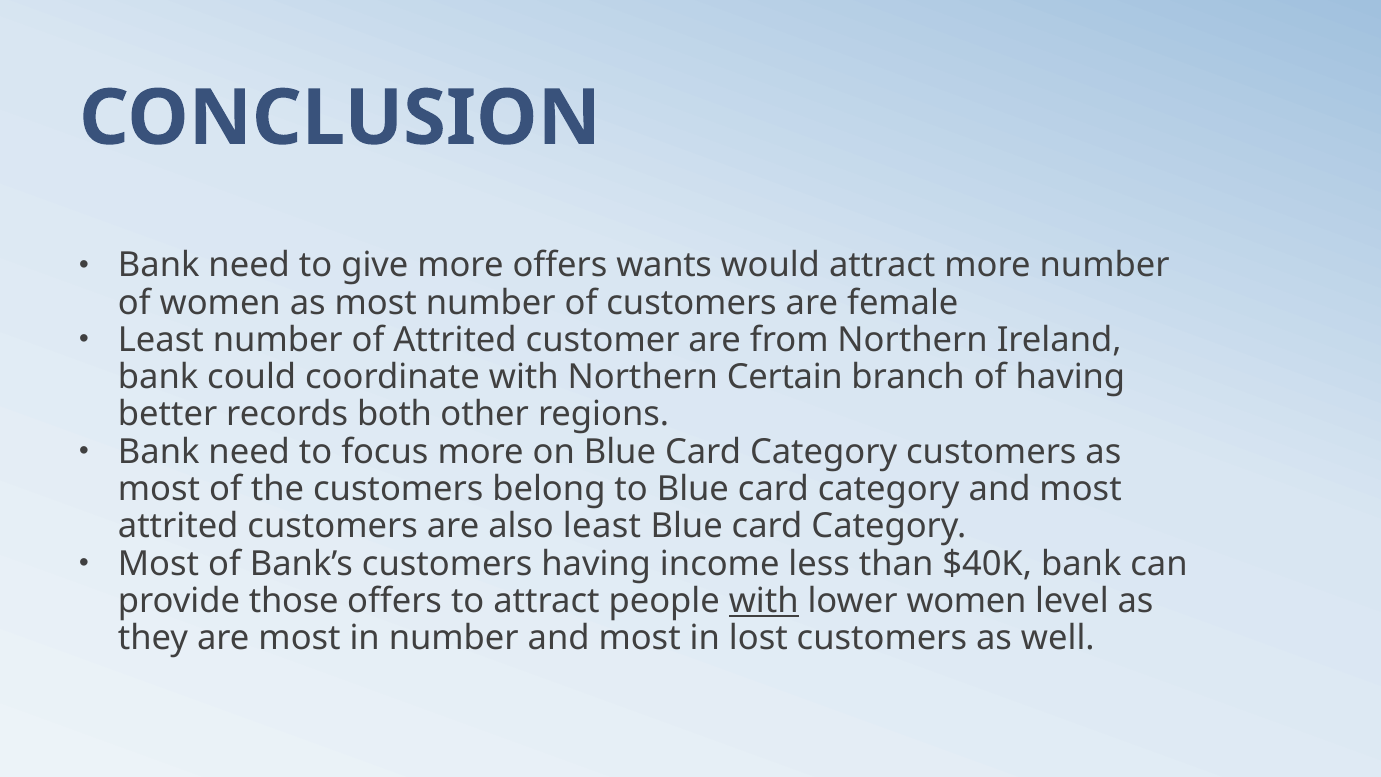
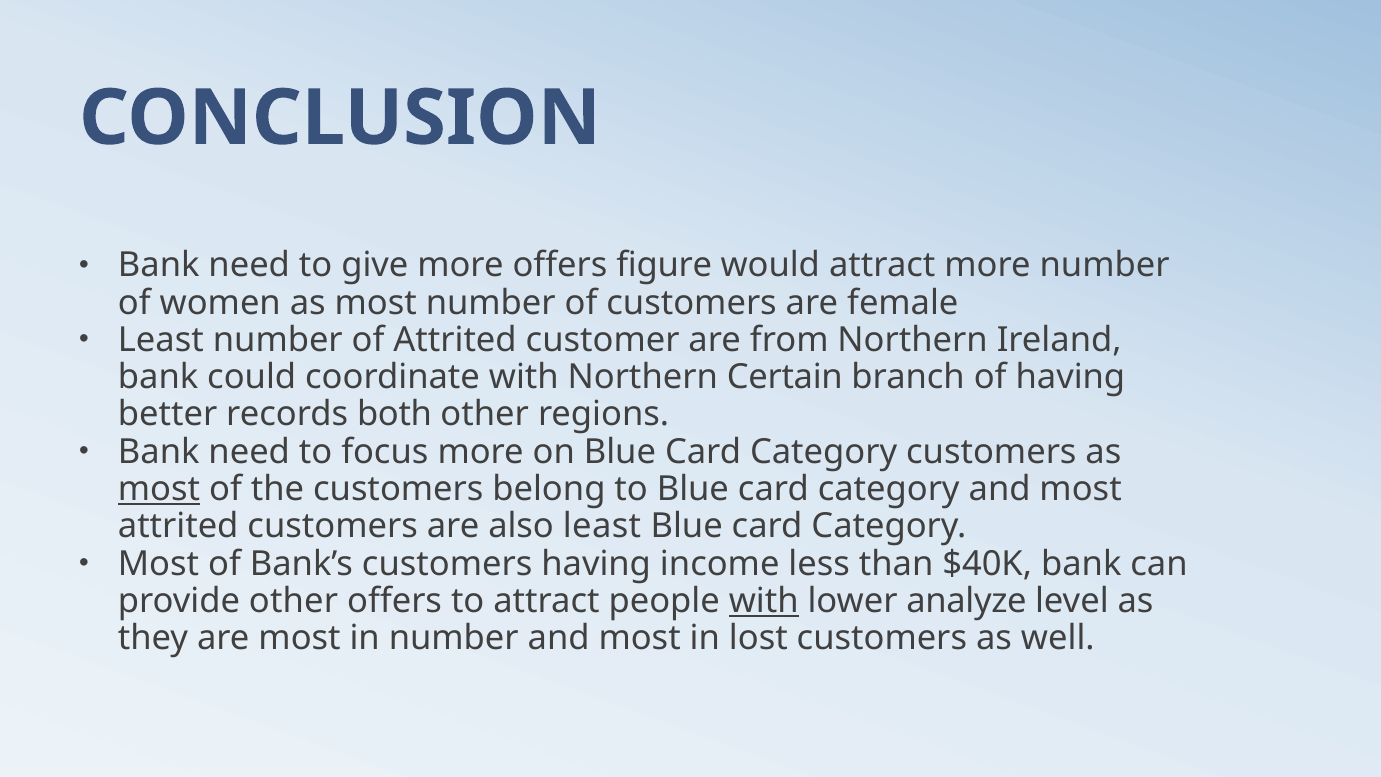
wants: wants -> figure (664, 265)
most underline: none -> present (159, 489)
provide those: those -> other (294, 601)
lower women: women -> analyze (967, 601)
